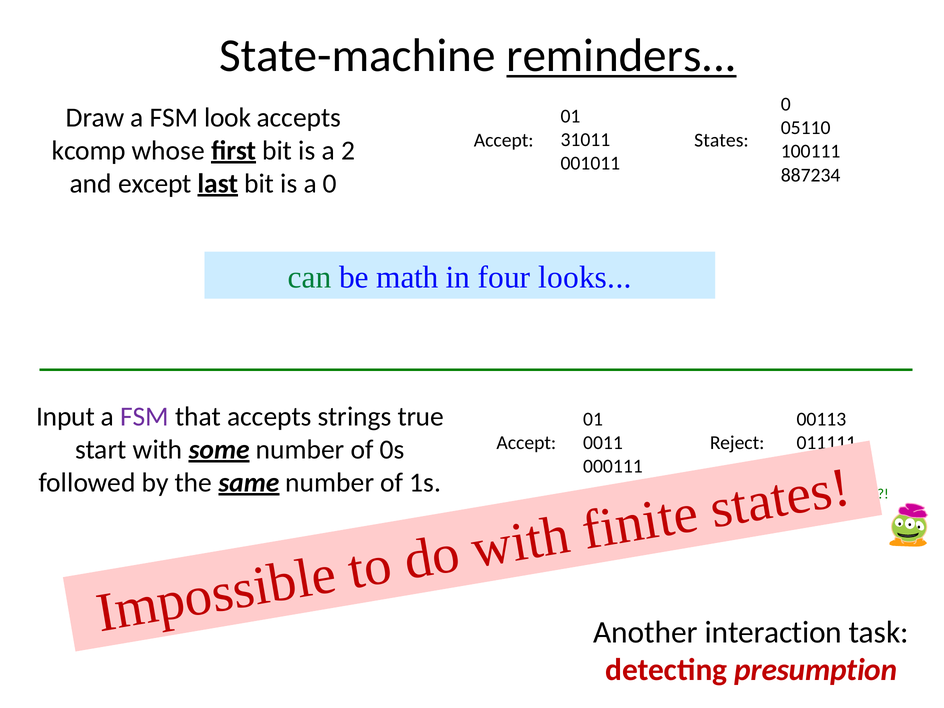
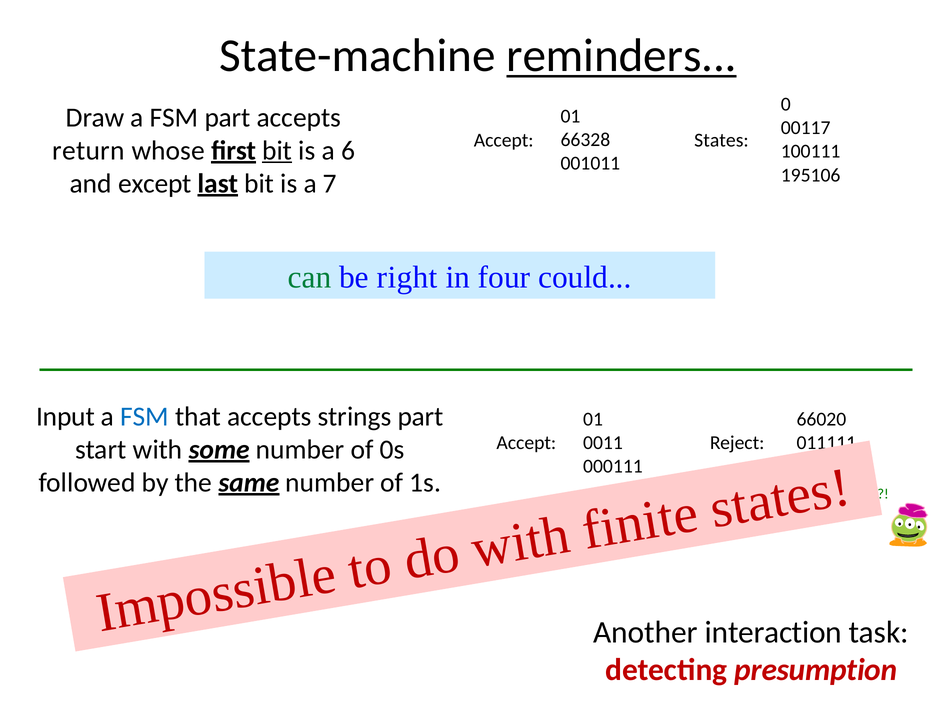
FSM look: look -> part (228, 117)
05110: 05110 -> 00117 (806, 128)
31011: 31011 -> 66328 (585, 140)
kcomp: kcomp -> return (88, 151)
bit underline: none -> present (277, 151)
2: 2 -> 6 (348, 151)
887234: 887234 -> 195106 (811, 175)
a 0: 0 -> 7 (330, 184)
math: math -> right (407, 277)
looks: looks -> could (585, 277)
FSM colour: purple -> blue (145, 416)
strings true: true -> part (421, 416)
00113: 00113 -> 66020 (821, 419)
